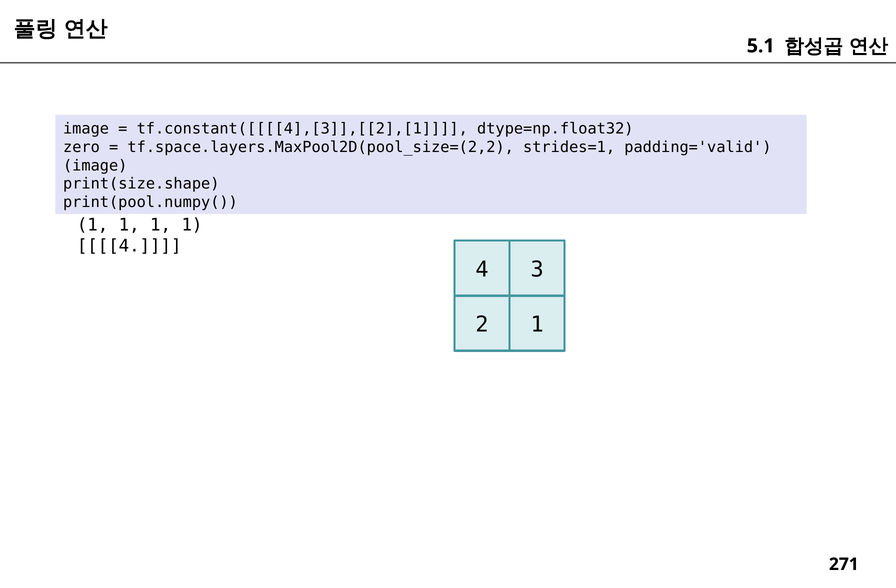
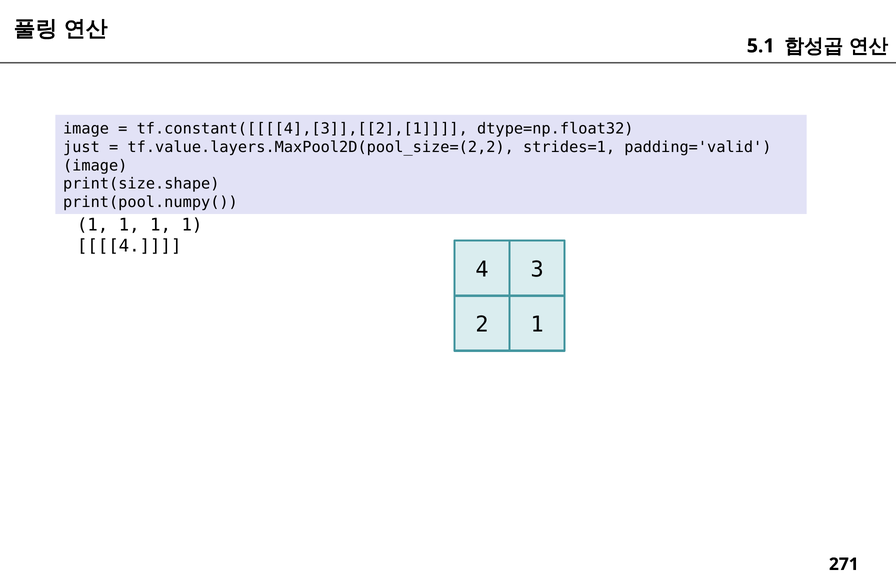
zero: zero -> just (81, 147)
tf.space.layers.MaxPool2D(pool_size=(2,2: tf.space.layers.MaxPool2D(pool_size=(2,2 -> tf.value.layers.MaxPool2D(pool_size=(2,2 (321, 147)
